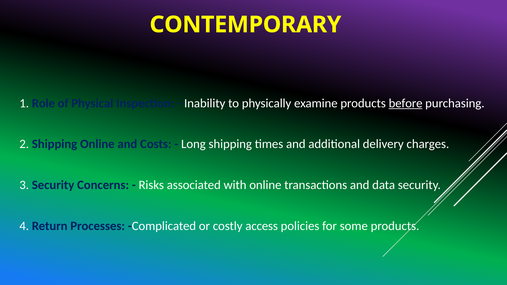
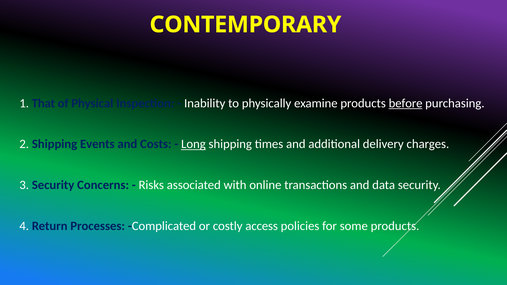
Role: Role -> That (43, 103)
Shipping Online: Online -> Events (97, 144)
Long underline: none -> present (193, 144)
